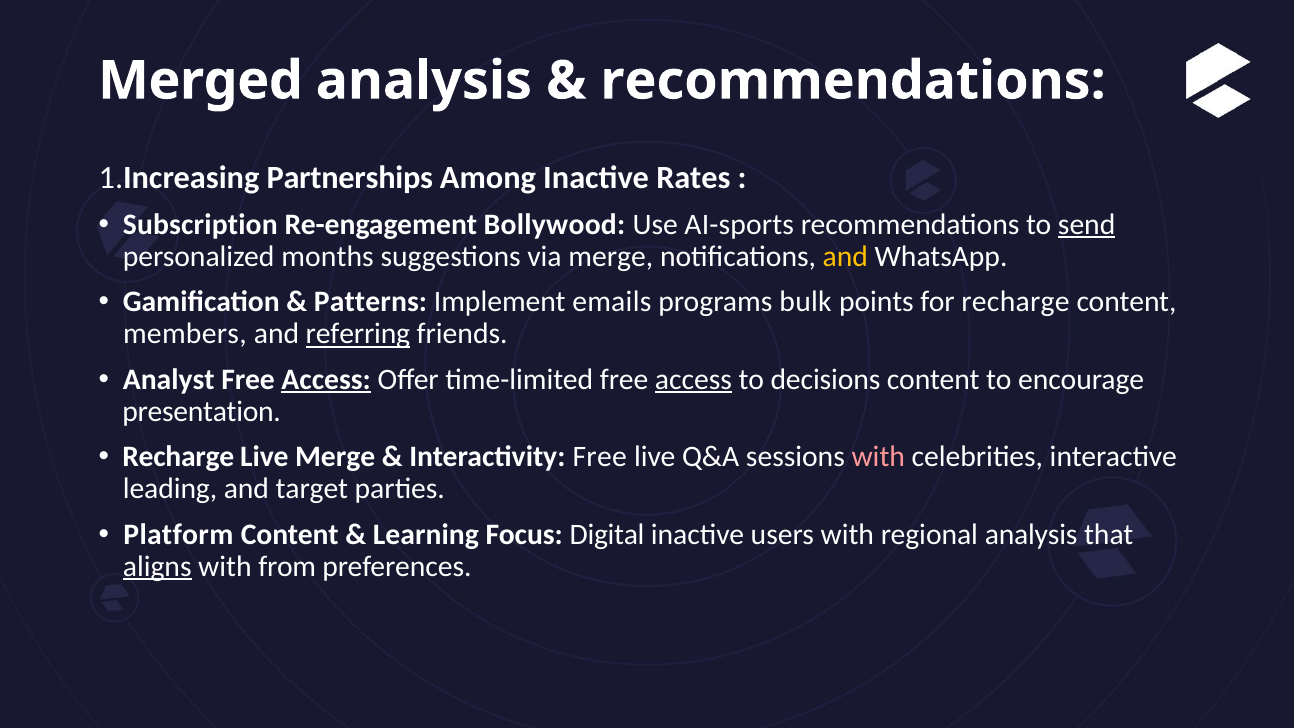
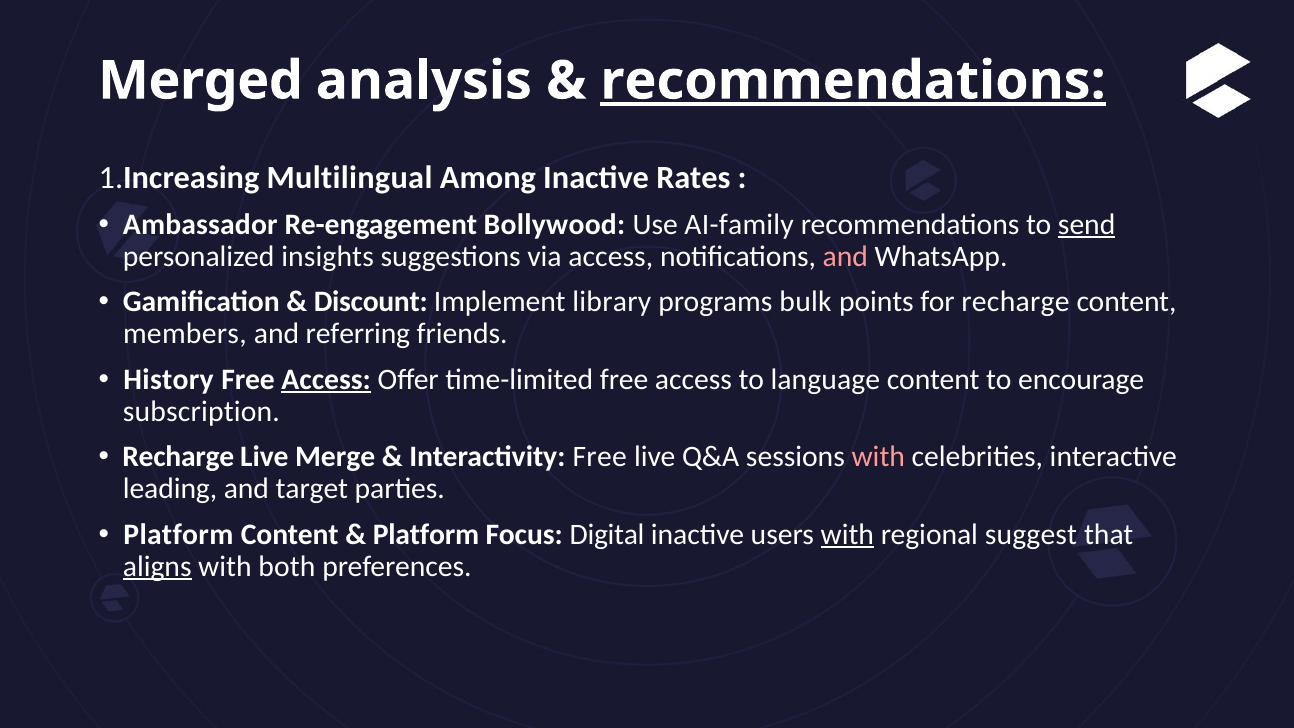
recommendations underline: none -> present (853, 81)
Partnerships: Partnerships -> Multilingual (350, 178)
Subscription: Subscription -> Ambassador (200, 225)
AI-sports: AI-sports -> AI-family (739, 225)
months: months -> insights (328, 257)
via merge: merge -> access (611, 257)
and colour: yellow -> pink (845, 257)
Patterns: Patterns -> Discount (371, 302)
emails: emails -> library (612, 302)
referring underline: present -> none (358, 334)
Analyst: Analyst -> History (169, 379)
access underline: present -> none (693, 379)
decisions: decisions -> language (825, 379)
presentation: presentation -> subscription (201, 411)
Learning: Learning -> Platform (426, 534)
with underline: none -> present (847, 534)
regional analysis: analysis -> suggest (1031, 534)
from: from -> both (287, 566)
